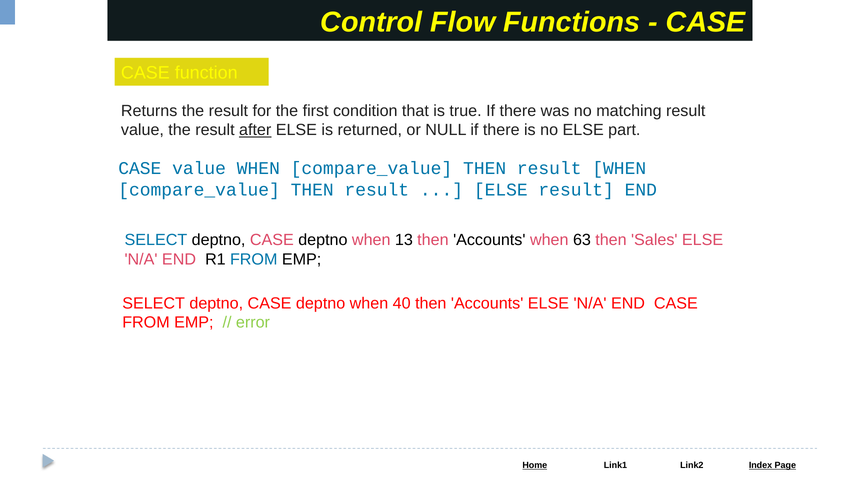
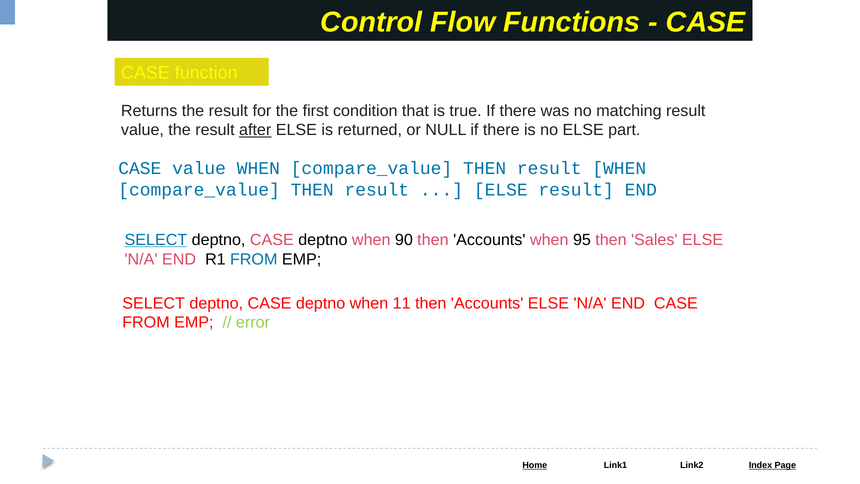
SELECT underline: none -> present (156, 240)
13: 13 -> 90 (404, 240)
63: 63 -> 95 (582, 240)
40: 40 -> 11 (402, 303)
